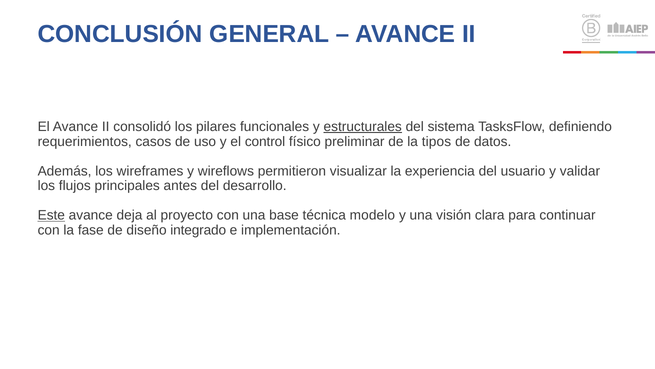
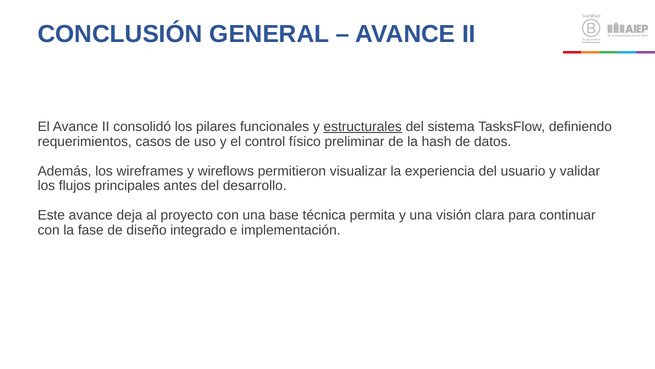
tipos: tipos -> hash (437, 141)
Este underline: present -> none (51, 215)
modelo: modelo -> permita (372, 215)
